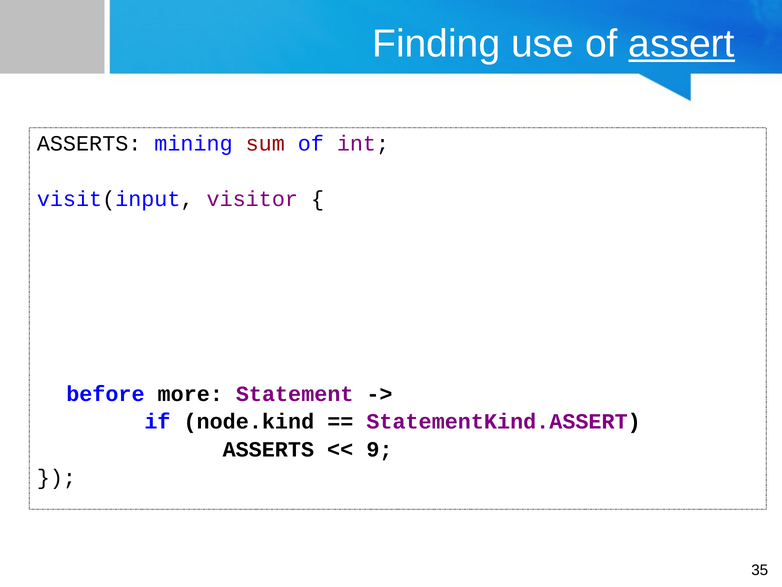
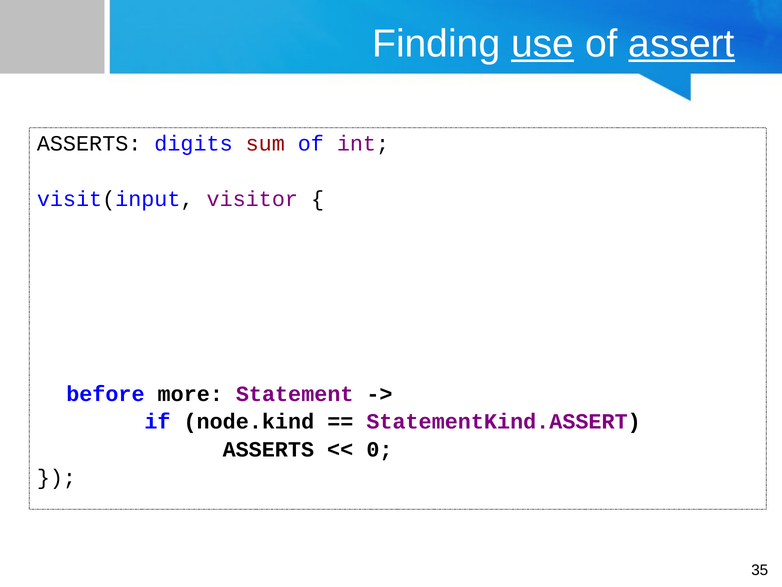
use underline: none -> present (543, 44)
mining: mining -> digits (194, 143)
9: 9 -> 0 (379, 449)
